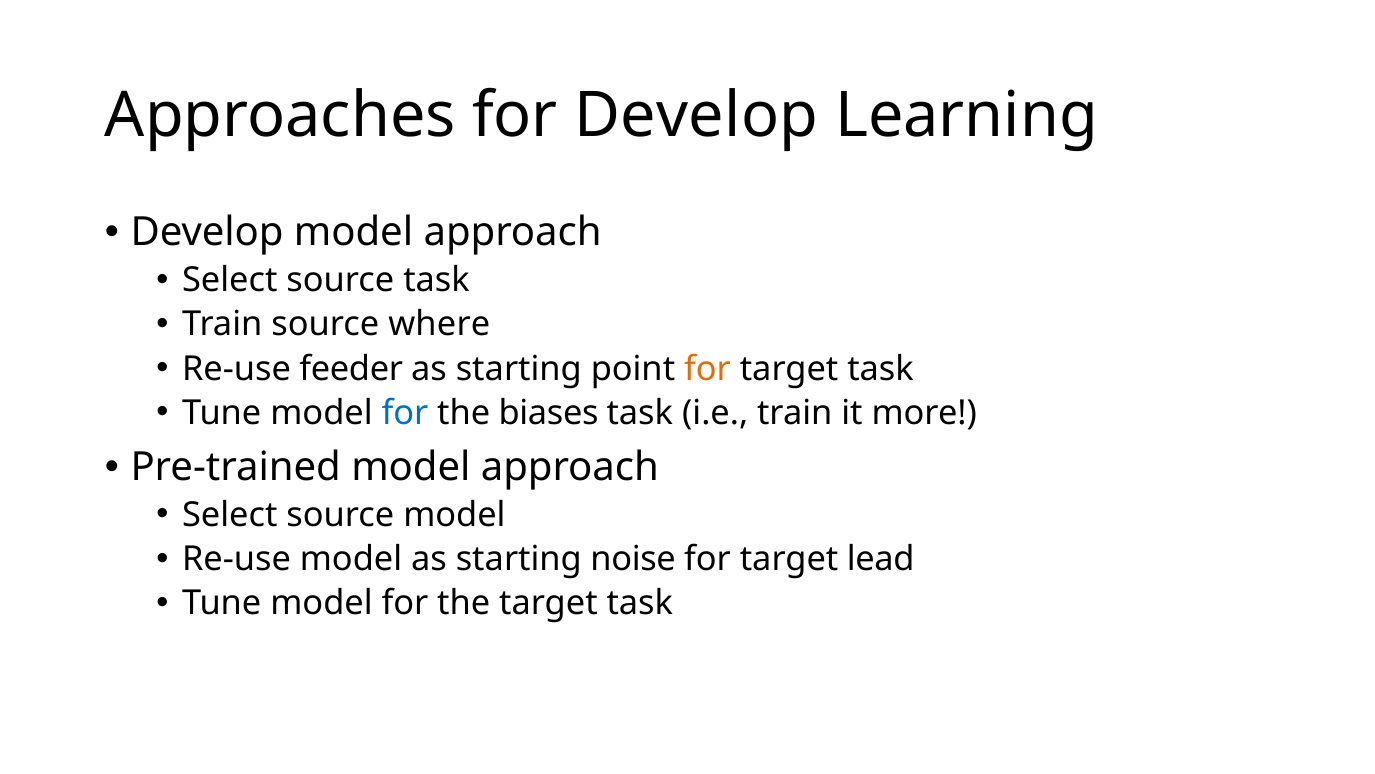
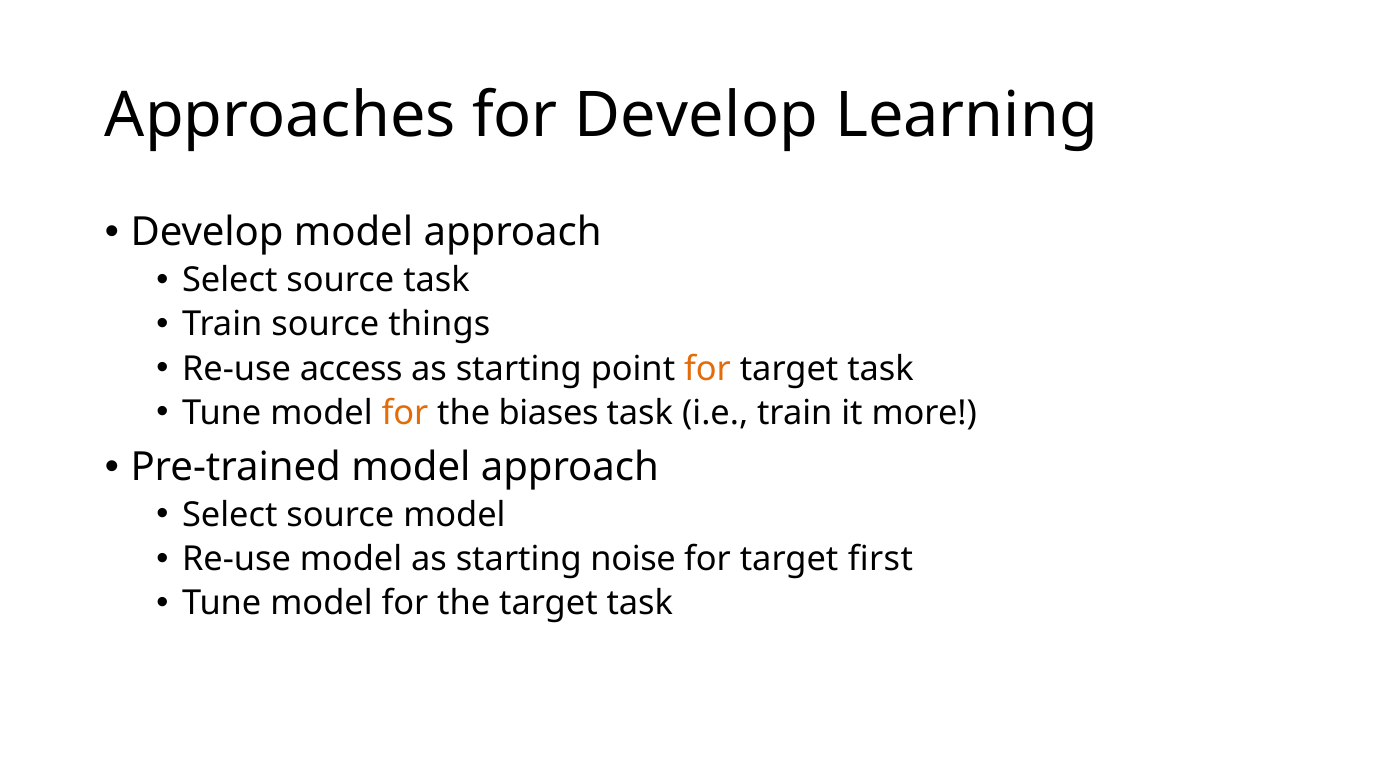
where: where -> things (439, 324)
feeder: feeder -> access (351, 368)
for colour: blue -> orange (405, 413)
lead: lead -> first (880, 559)
